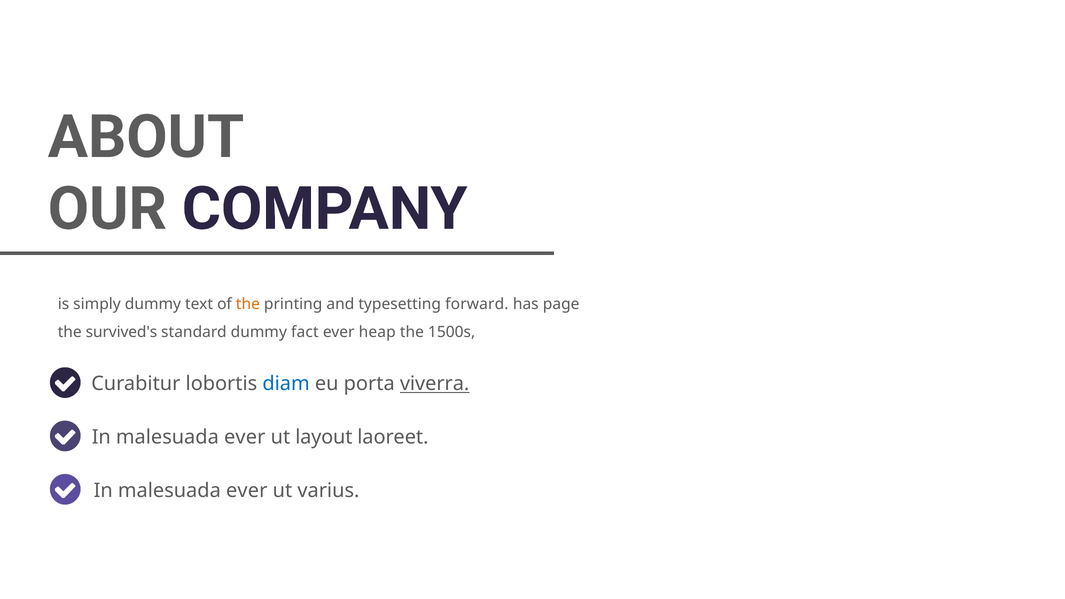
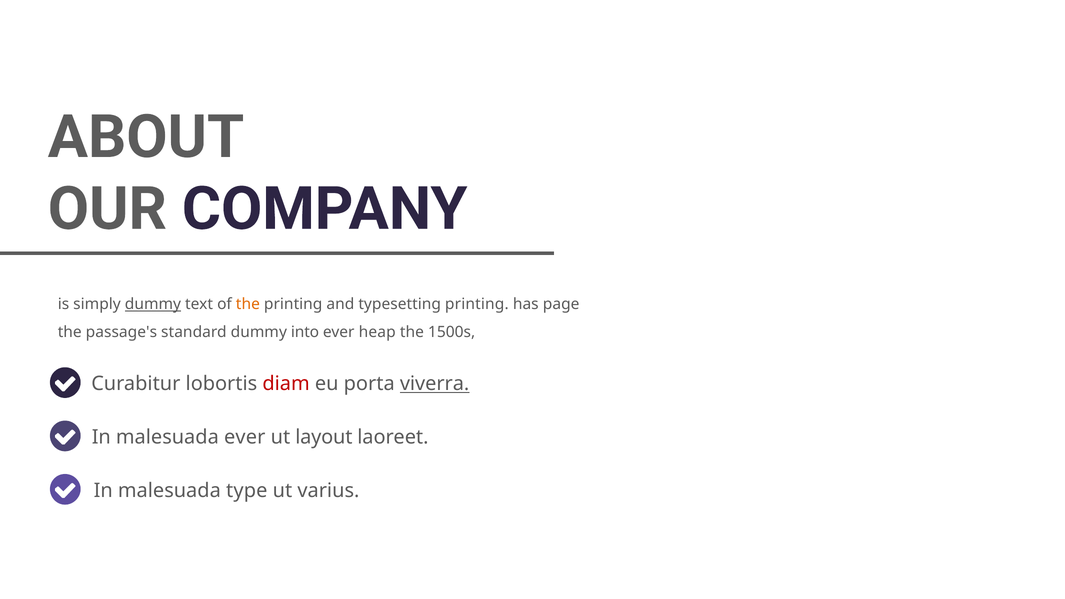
dummy underline: none -> present (153, 304)
typesetting forward: forward -> printing (477, 304)
survived's: survived's -> passage's (121, 332)
fact: fact -> into (305, 332)
diam colour: blue -> red (286, 384)
ever: ever -> type (247, 491)
